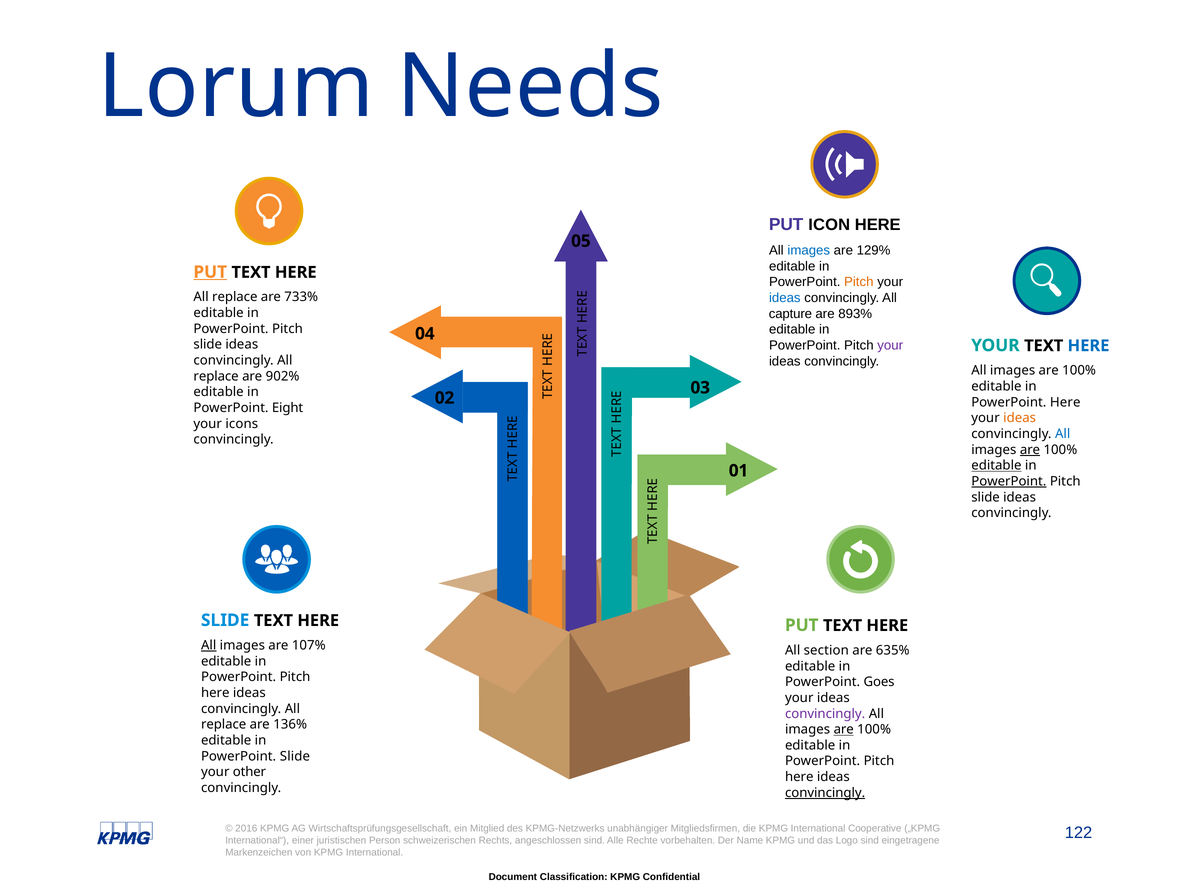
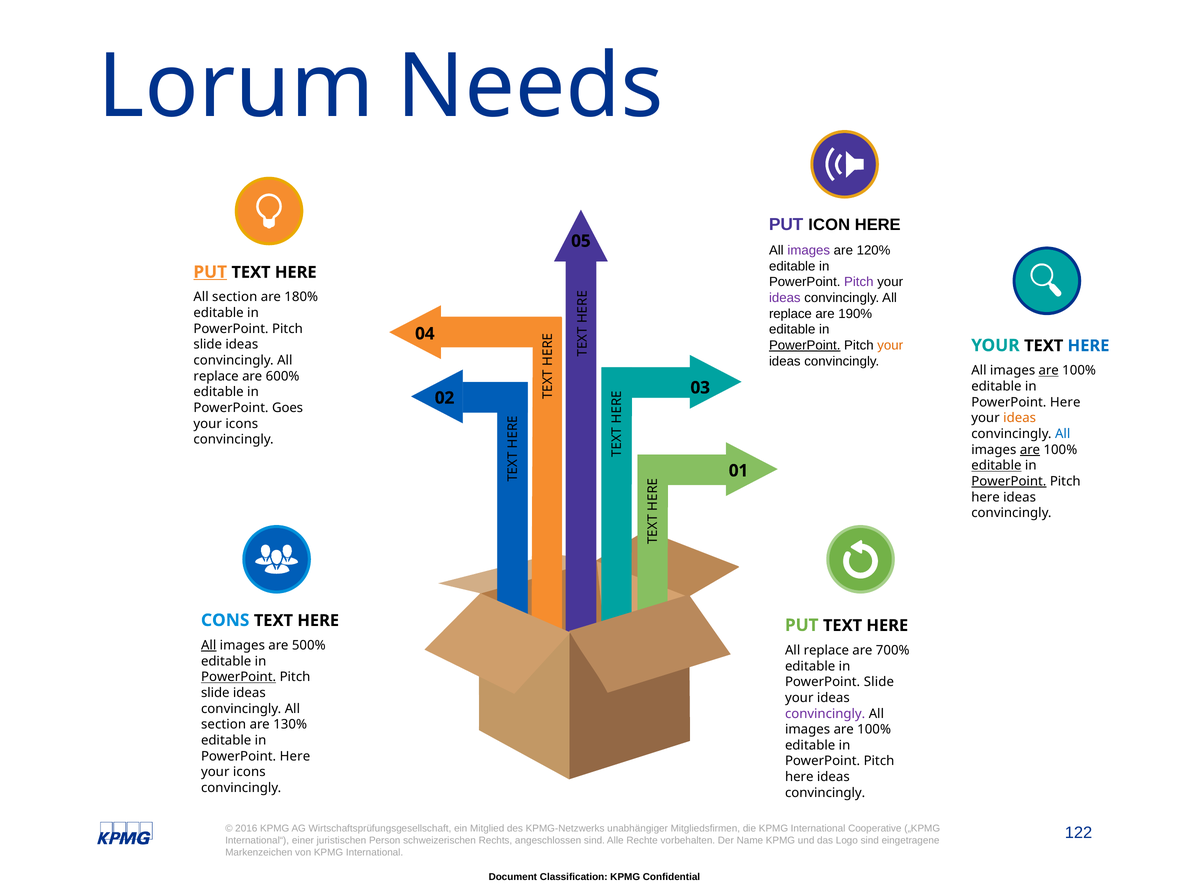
images colour: blue -> purple (809, 251)
129%: 129% -> 120% (874, 251)
Pitch colour: orange -> purple (859, 282)
ideas colour: blue -> purple (785, 298)
replace: replace -> section (235, 297)
733%: 733% -> 180% (301, 297)
capture: capture -> replace (790, 314)
893%: 893% -> 190% (855, 314)
PowerPoint underline: none -> present (805, 346)
your colour: purple -> orange (890, 346)
are underline: none -> present (1049, 371)
902%: 902% -> 600% (283, 376)
Eight: Eight -> Goes (288, 408)
slide: slide -> here (986, 497)
SLIDE: SLIDE -> CONS (225, 621)
107%: 107% -> 500% (309, 646)
section: section -> replace (826, 651)
635%: 635% -> 700% (893, 651)
PowerPoint underline: none -> present (239, 677)
PowerPoint Goes: Goes -> Slide (879, 682)
here: here -> slide (215, 693)
replace: replace -> section (224, 725)
136%: 136% -> 130% (290, 725)
are underline: present -> none (844, 730)
Slide: Slide -> Here (295, 757)
other: other -> icons (249, 772)
convincingly underline: present -> none (825, 793)
